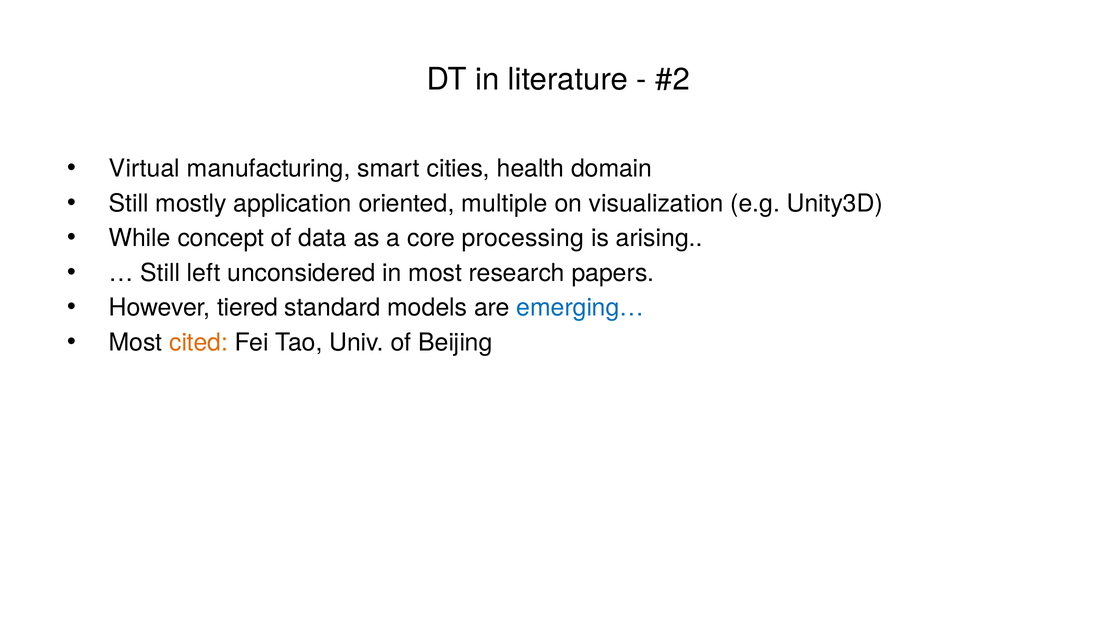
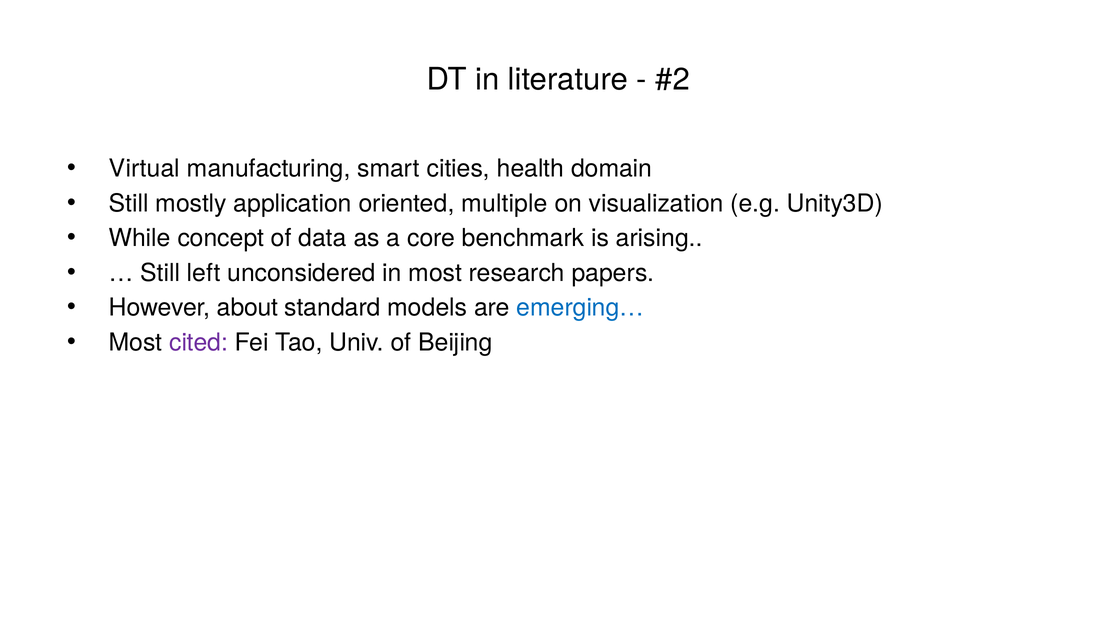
processing: processing -> benchmark (523, 238)
tiered: tiered -> about (248, 308)
cited colour: orange -> purple (199, 343)
